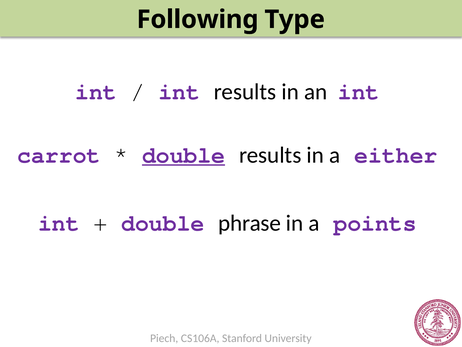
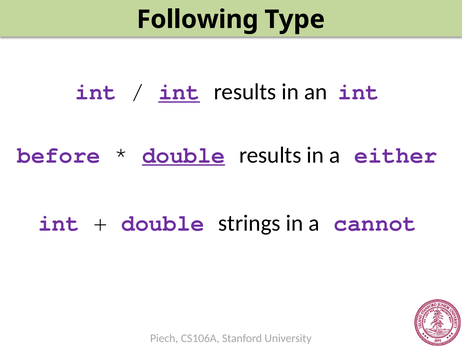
int underline: none -> present (179, 92)
carrot: carrot -> before (59, 155)
phrase: phrase -> strings (249, 223)
points: points -> cannot (375, 223)
